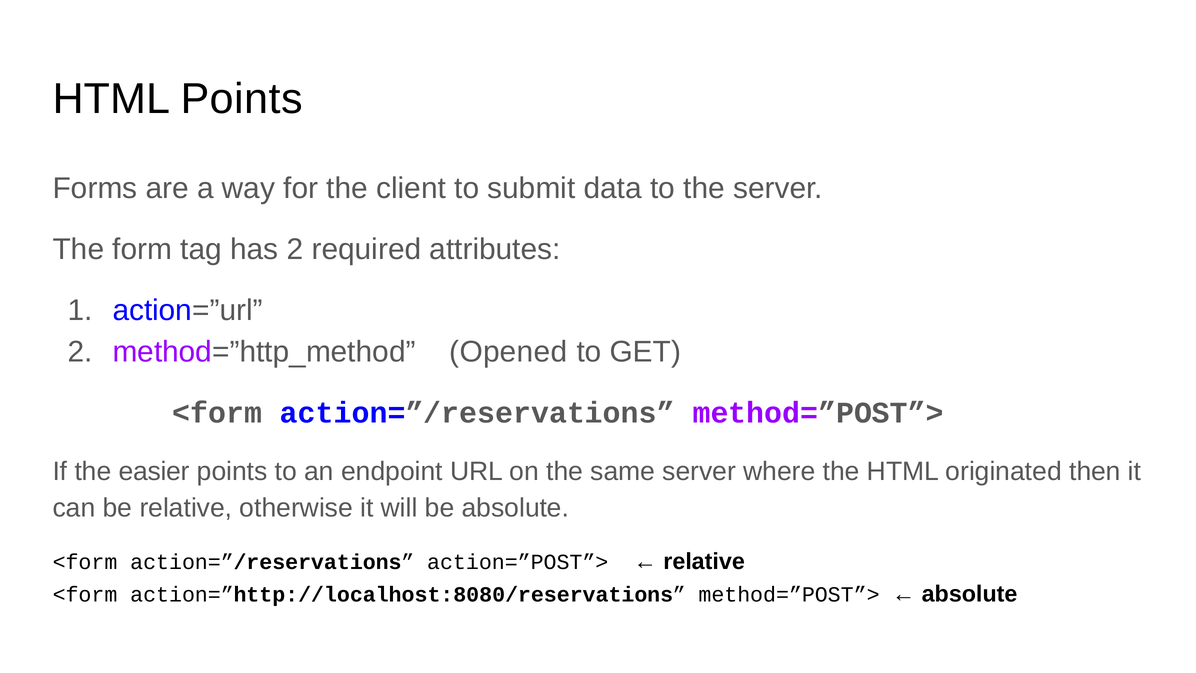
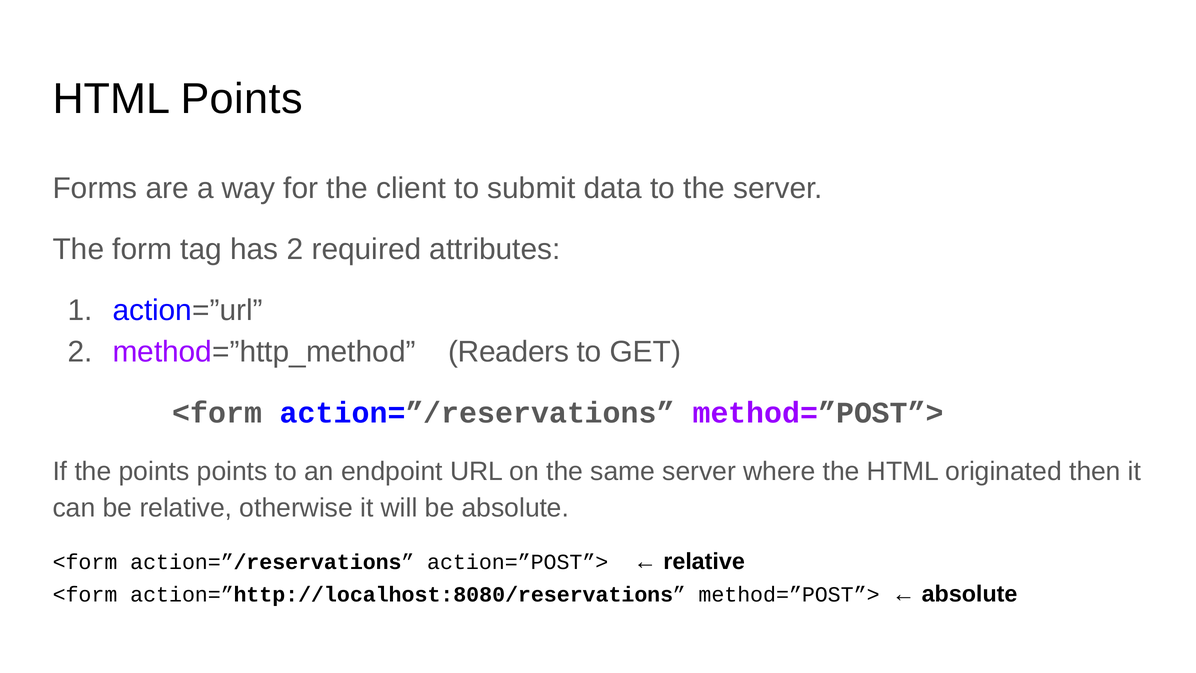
Opened: Opened -> Readers (509, 352)
the easier: easier -> points (154, 471)
